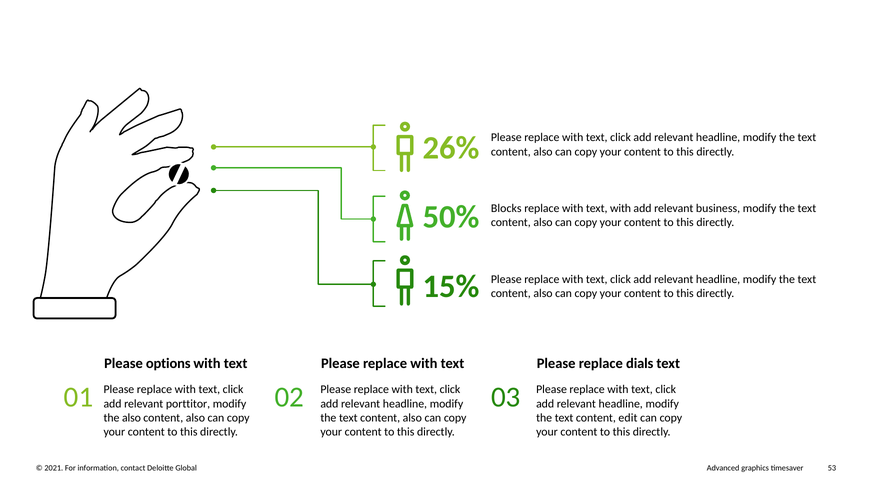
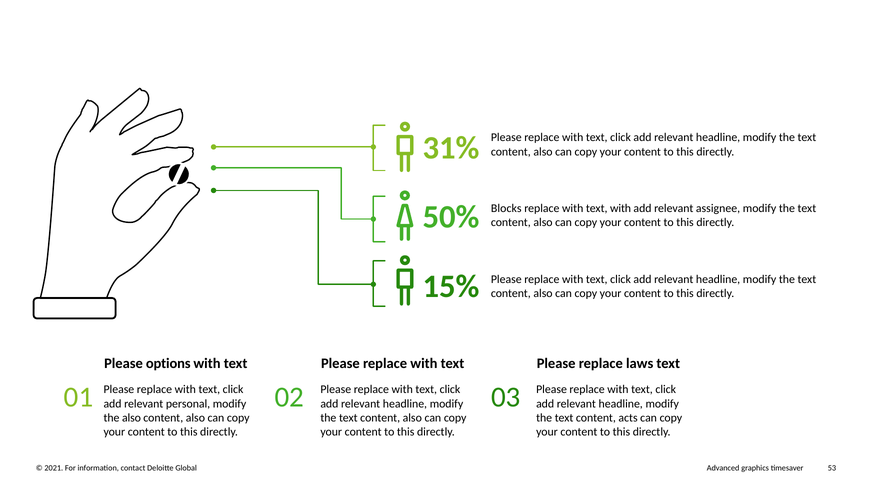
26%: 26% -> 31% (451, 148)
business: business -> assignee (718, 209)
dials: dials -> laws (640, 364)
porttitor: porttitor -> personal (188, 404)
edit: edit -> acts (628, 418)
